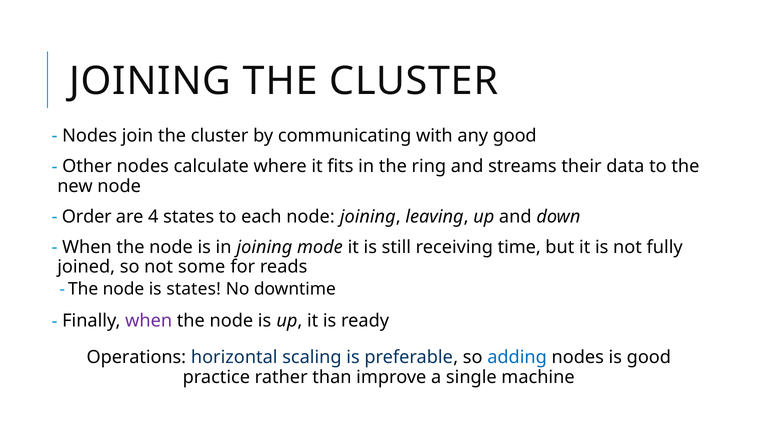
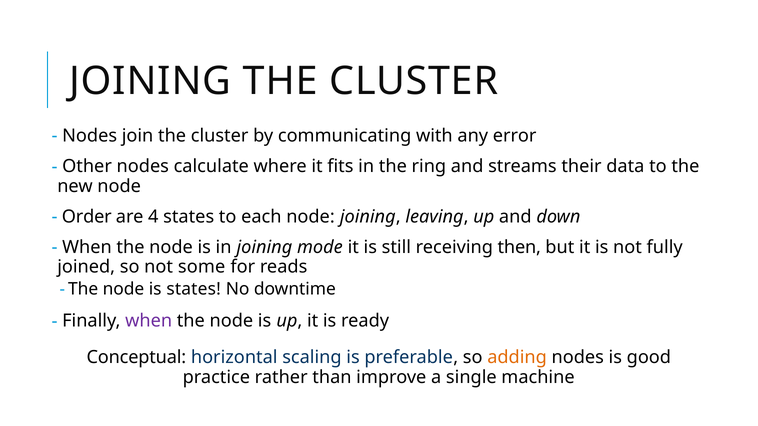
any good: good -> error (515, 136)
time: time -> then (519, 248)
Operations: Operations -> Conceptual (136, 358)
adding colour: blue -> orange (517, 358)
